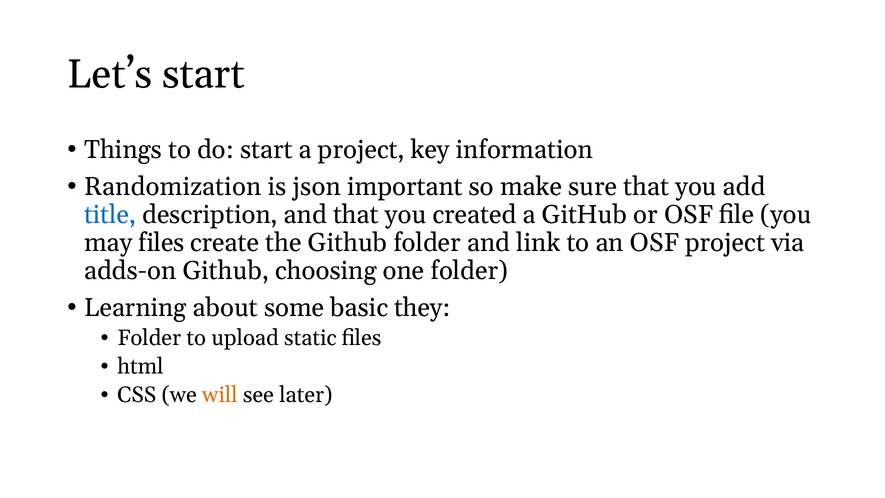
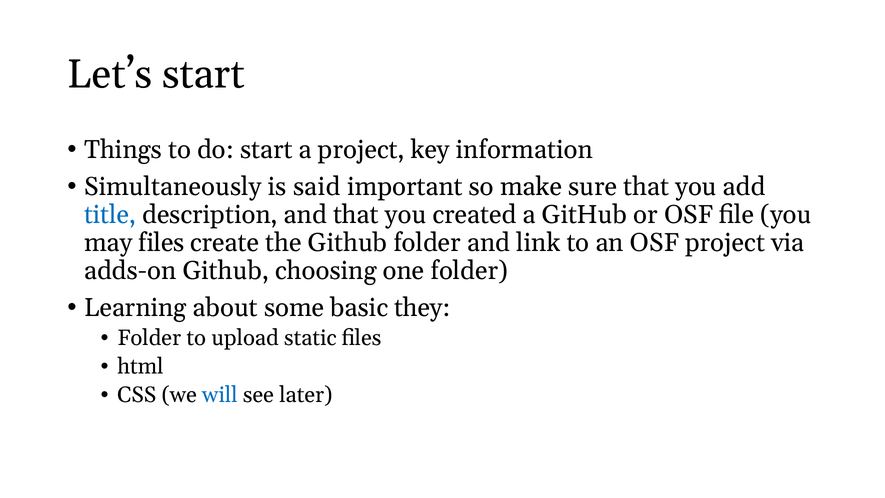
Randomization: Randomization -> Simultaneously (173, 187)
json: json -> said (317, 187)
will colour: orange -> blue (220, 395)
